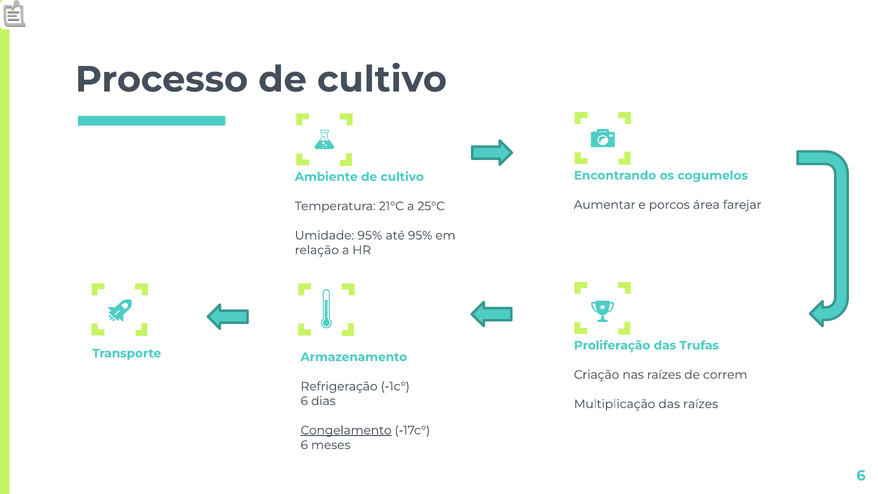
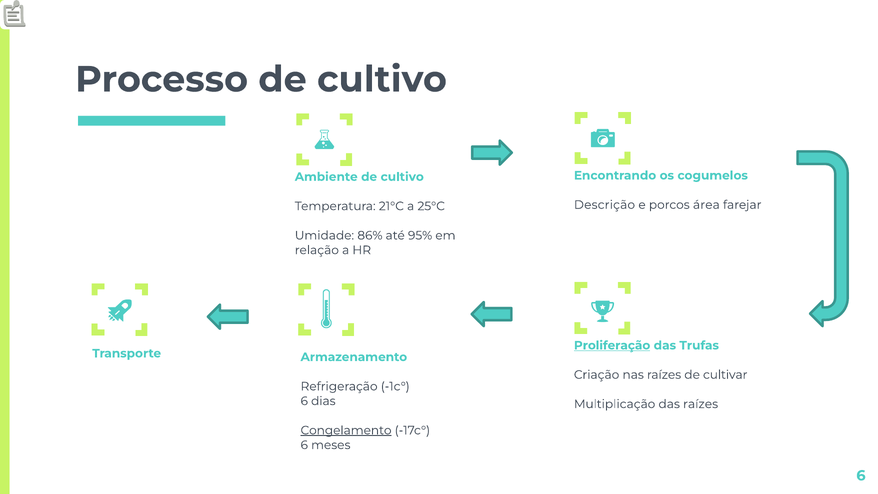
Aumentar: Aumentar -> Descrição (604, 205)
Umidade 95%: 95% -> 86% (370, 235)
Proliferação underline: none -> present (612, 345)
correm: correm -> cultivar (725, 375)
